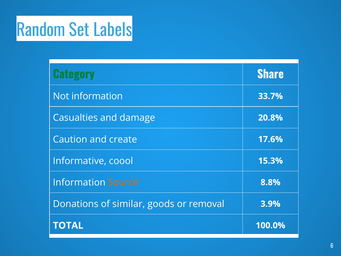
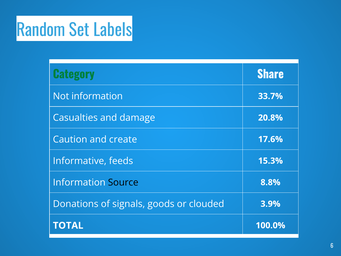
coool: coool -> feeds (121, 161)
Source colour: orange -> black (123, 182)
similar: similar -> signals (129, 204)
removal: removal -> clouded (207, 204)
